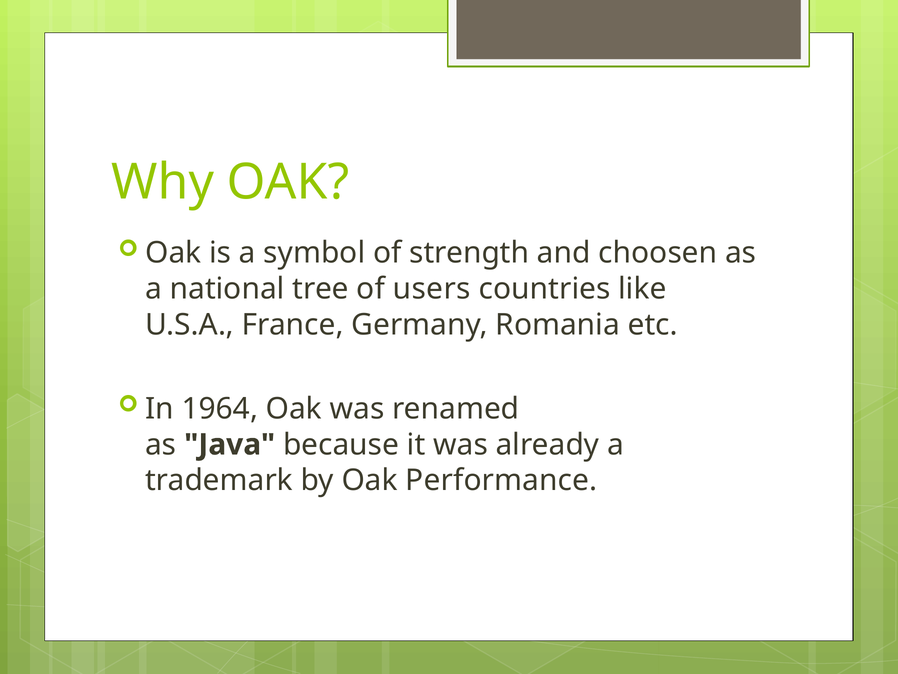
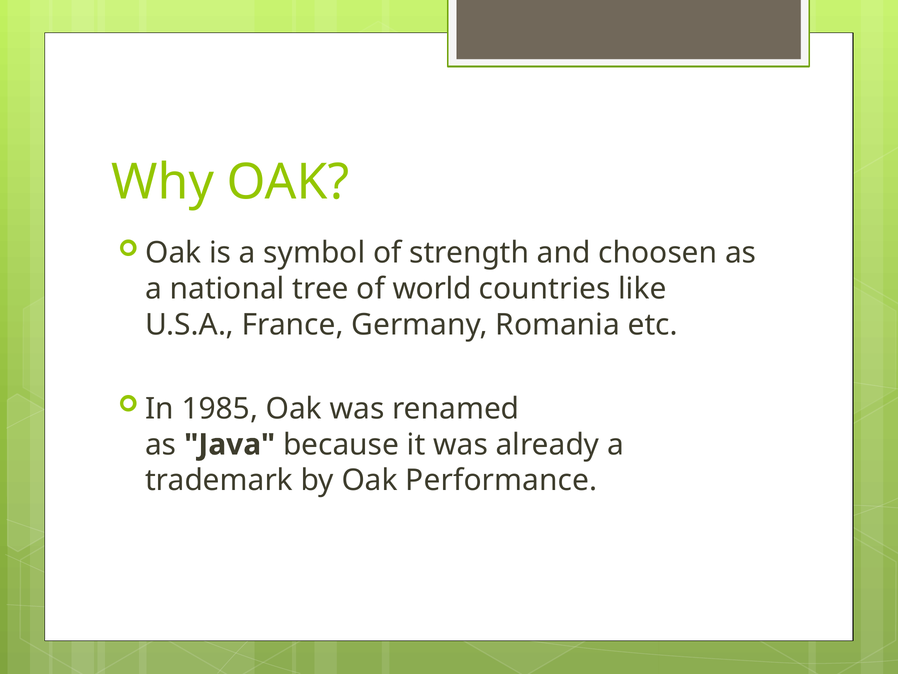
users: users -> world (432, 289)
1964: 1964 -> 1985 (220, 408)
